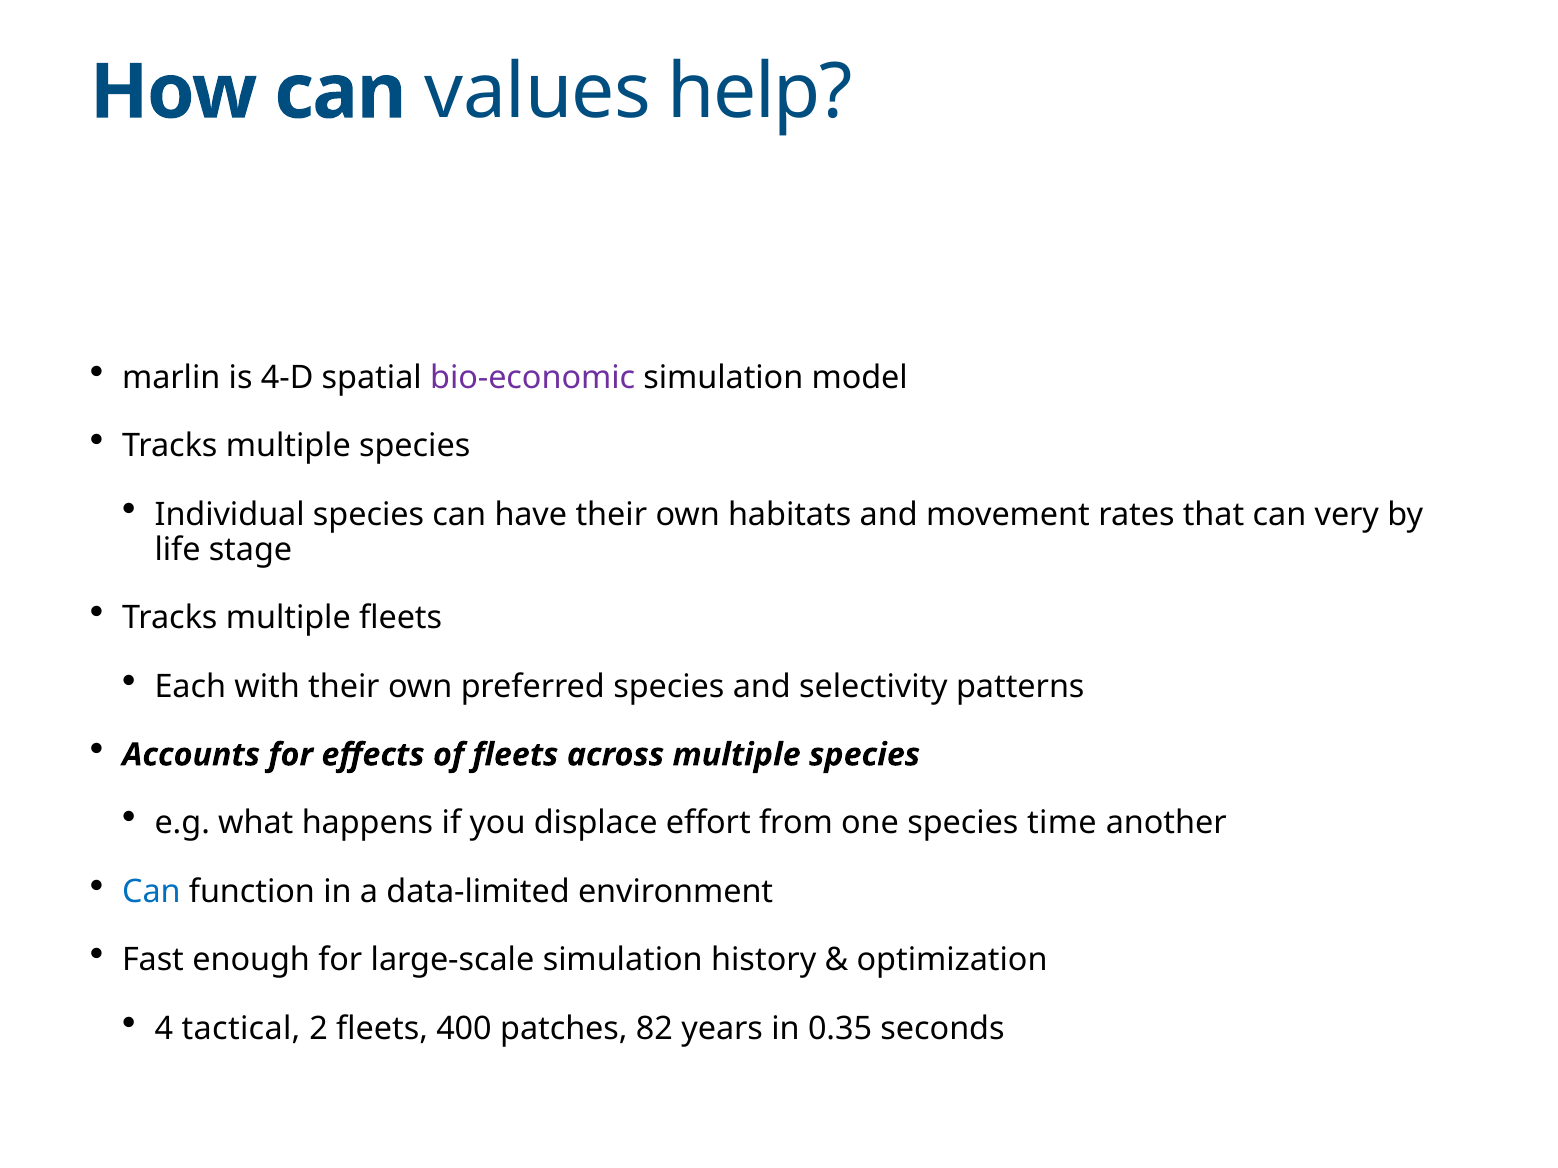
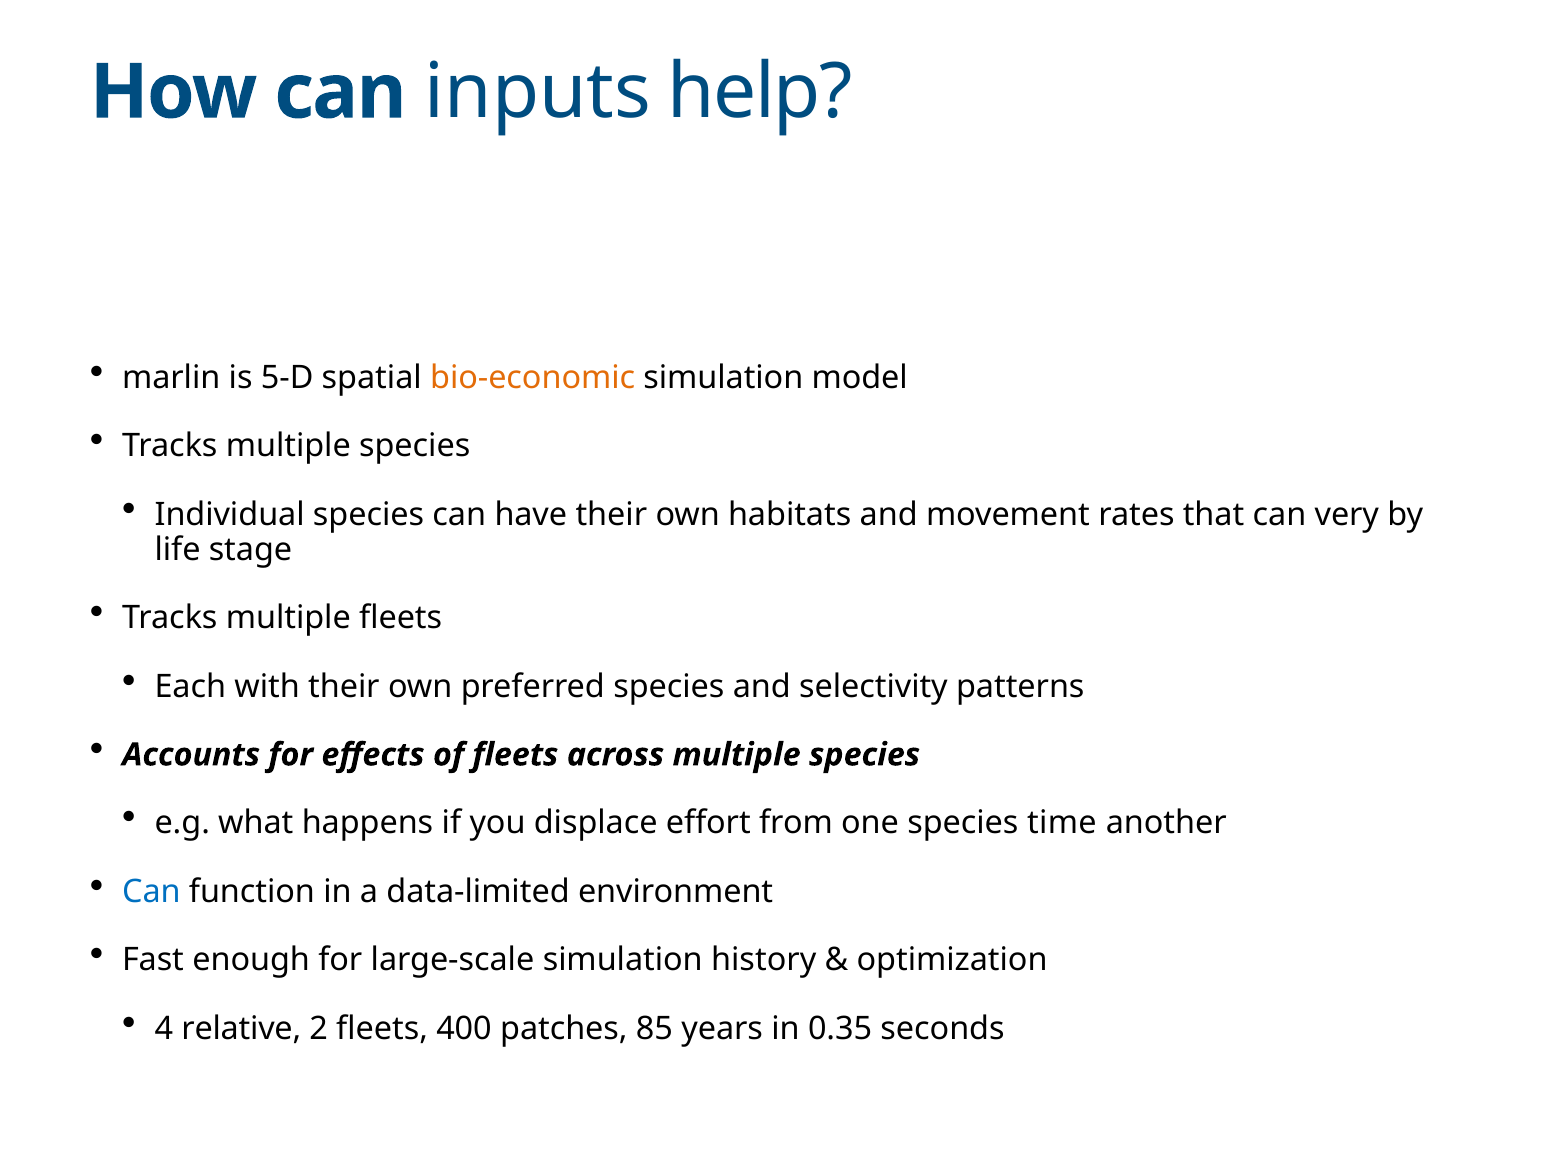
values: values -> inputs (538, 92)
4-D: 4-D -> 5-D (287, 378)
bio-economic colour: purple -> orange (533, 378)
tactical: tactical -> relative (241, 1029)
82: 82 -> 85 (654, 1029)
